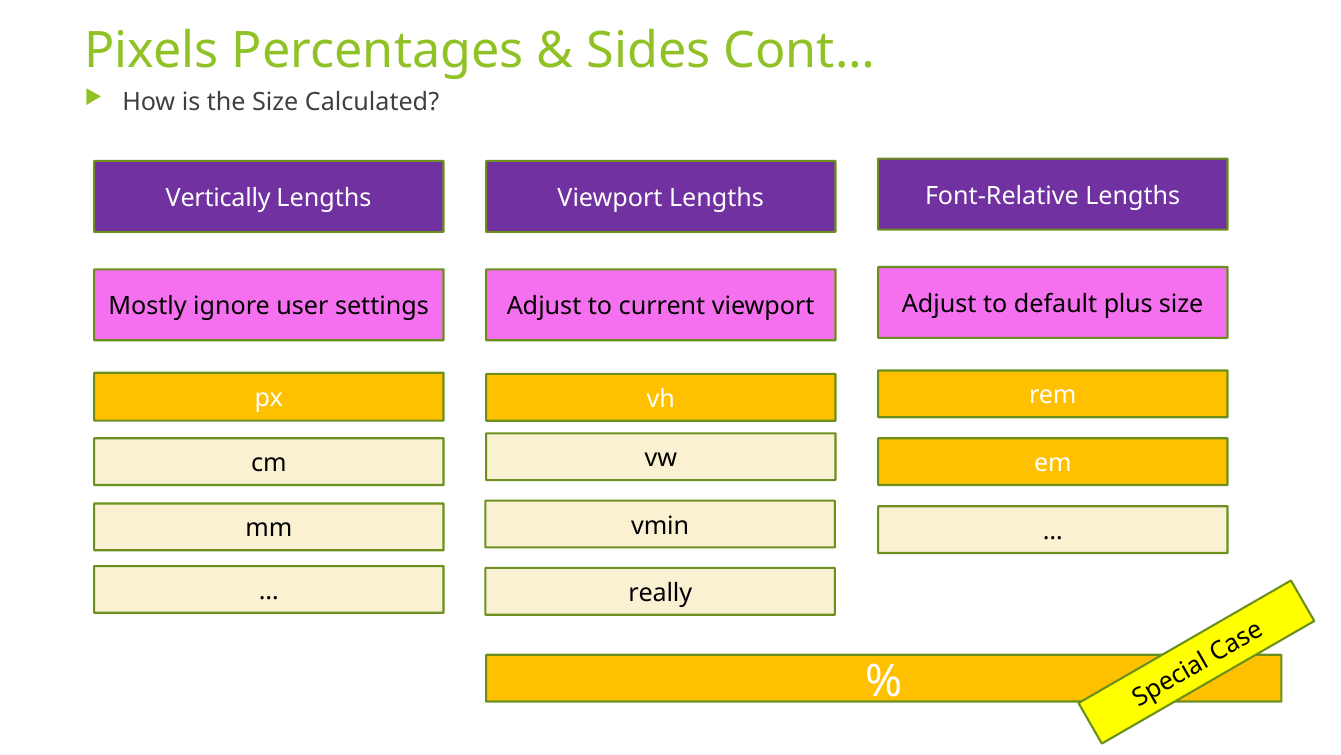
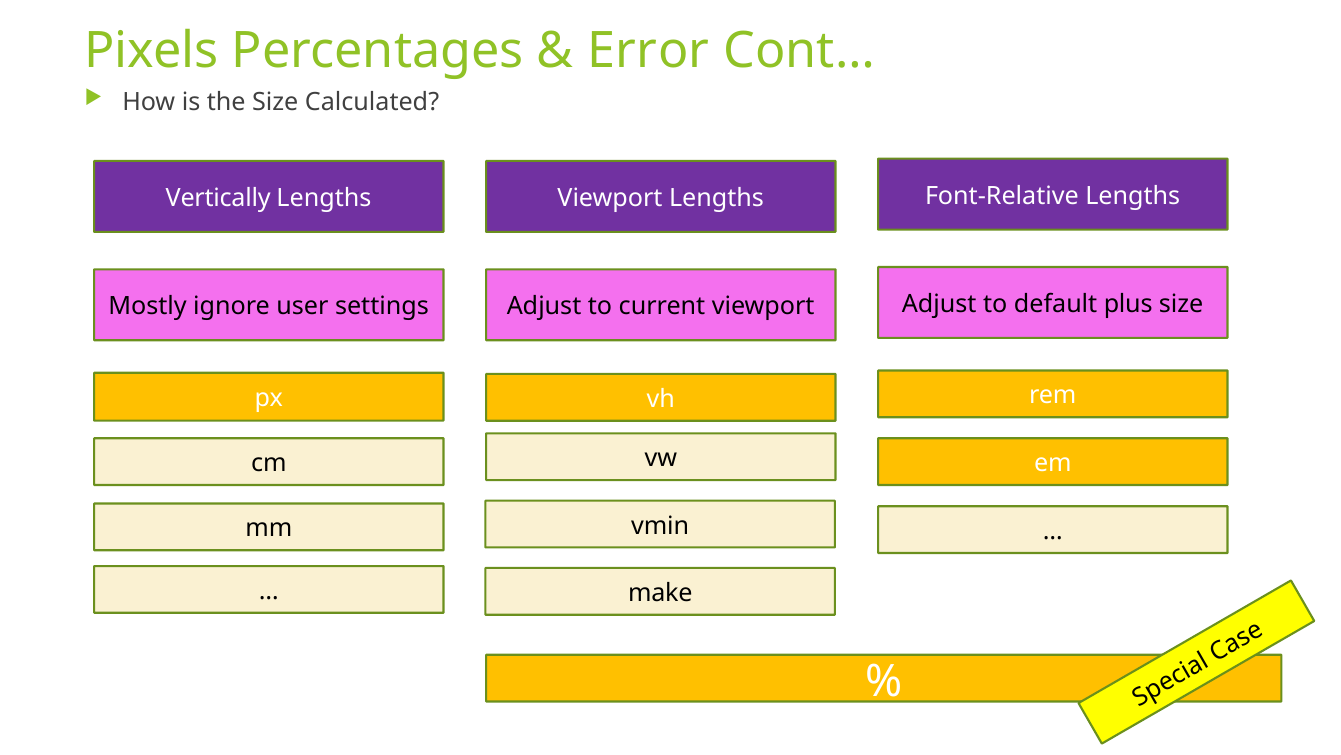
Sides: Sides -> Error (648, 51)
really: really -> make (660, 593)
